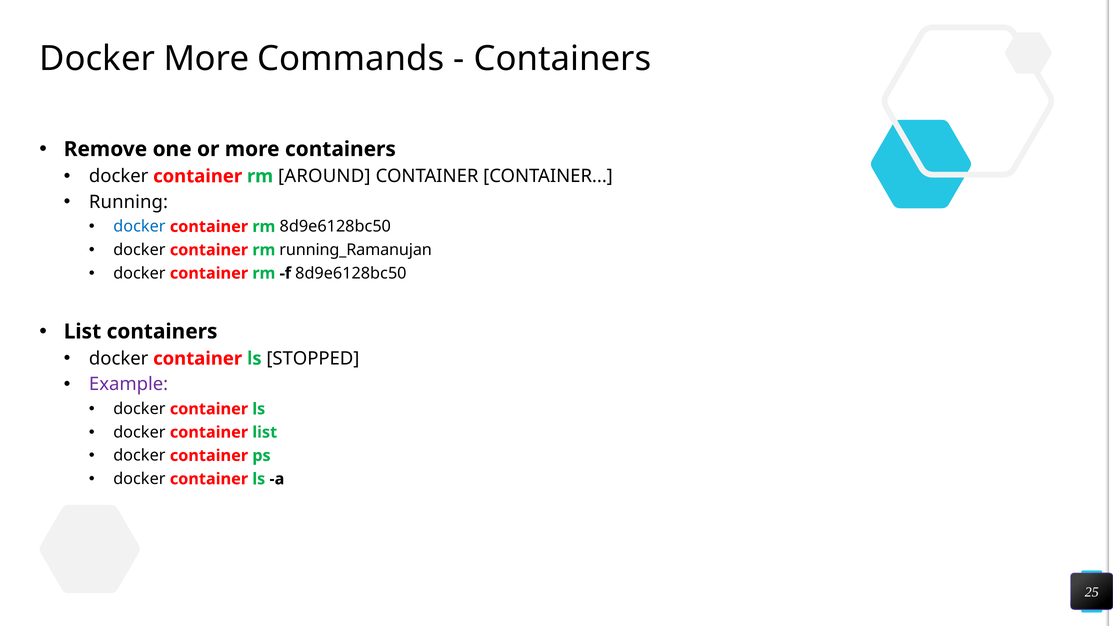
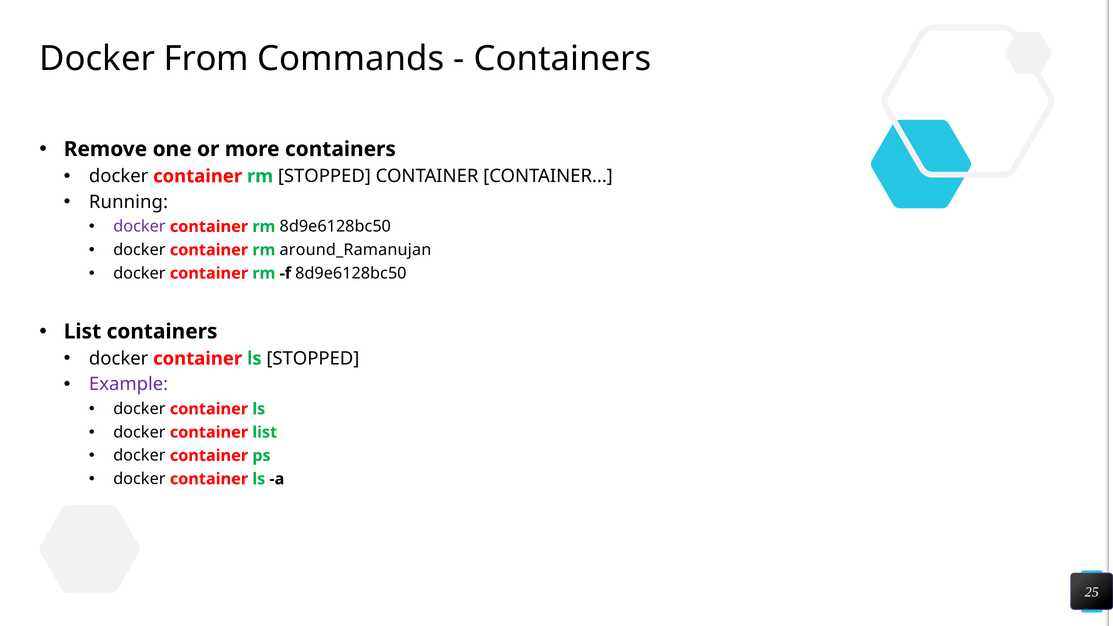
Docker More: More -> From (206, 59)
rm AROUND: AROUND -> STOPPED (324, 176)
docker colour: blue -> purple (139, 227)
running_Ramanujan: running_Ramanujan -> around_Ramanujan (355, 250)
